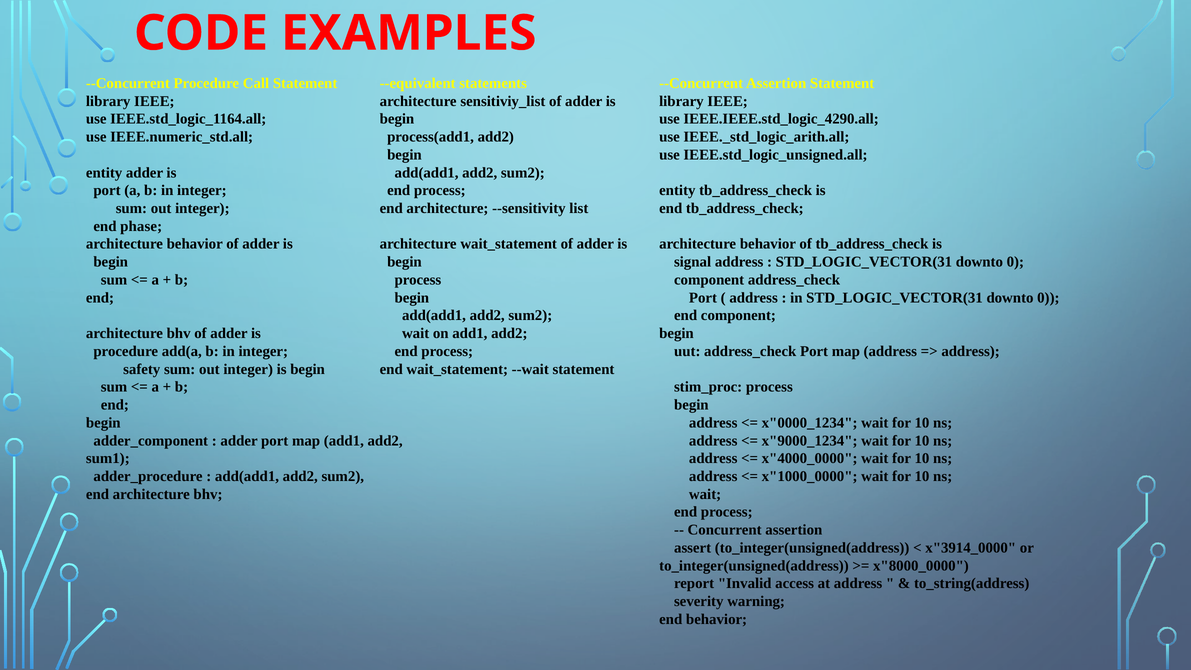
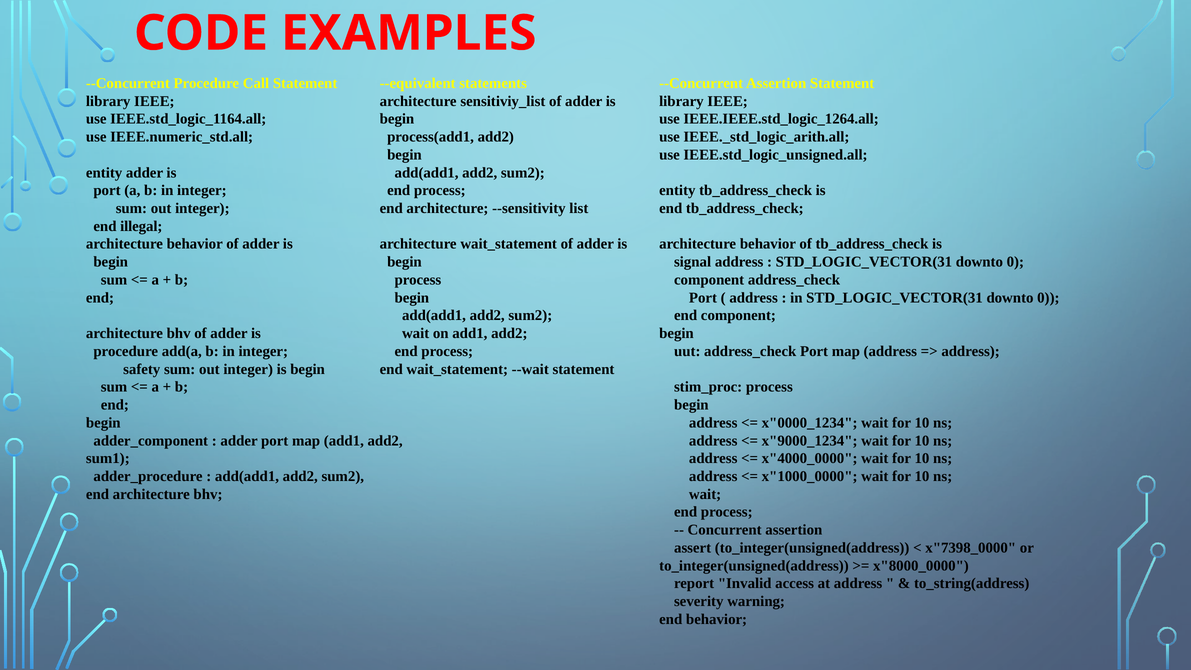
IEEE.IEEE.std_logic_4290.all: IEEE.IEEE.std_logic_4290.all -> IEEE.IEEE.std_logic_1264.all (781, 119)
phase: phase -> illegal (141, 226)
x"3914_0000: x"3914_0000 -> x"7398_0000 (971, 548)
